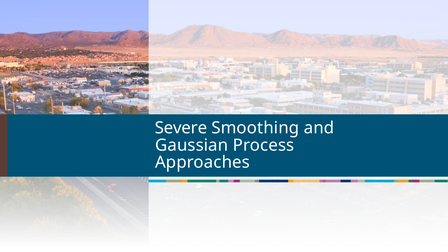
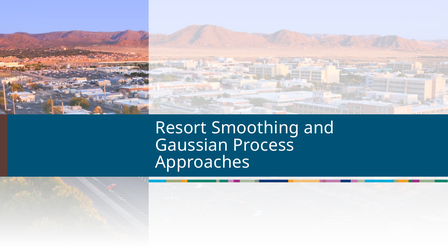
Severe: Severe -> Resort (181, 128)
